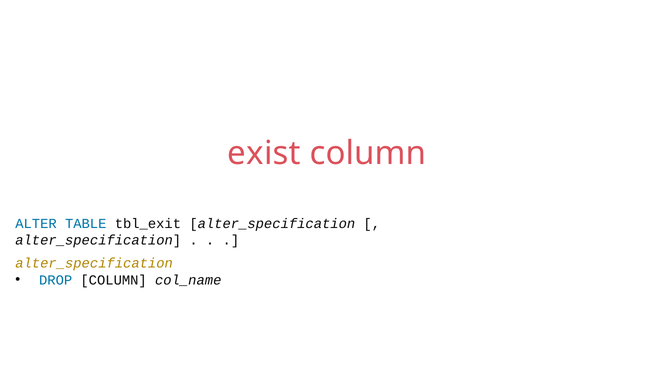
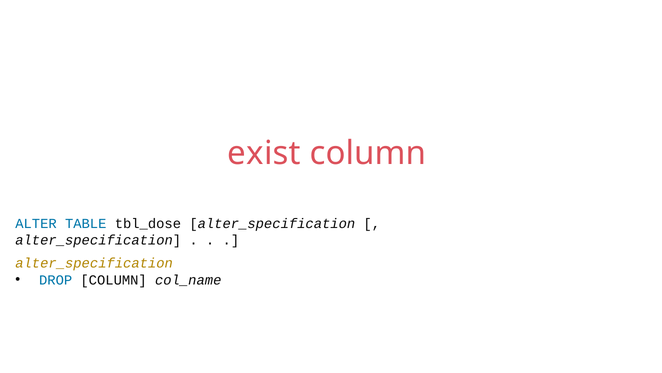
tbl_exit: tbl_exit -> tbl_dose (148, 223)
